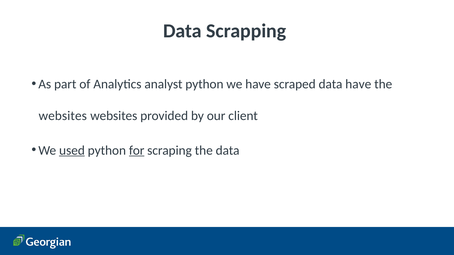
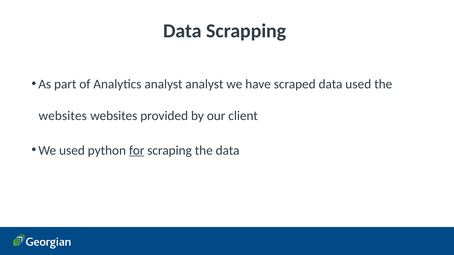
analyst python: python -> analyst (204, 84)
data have: have -> used (358, 84)
used underline: present -> none (72, 151)
